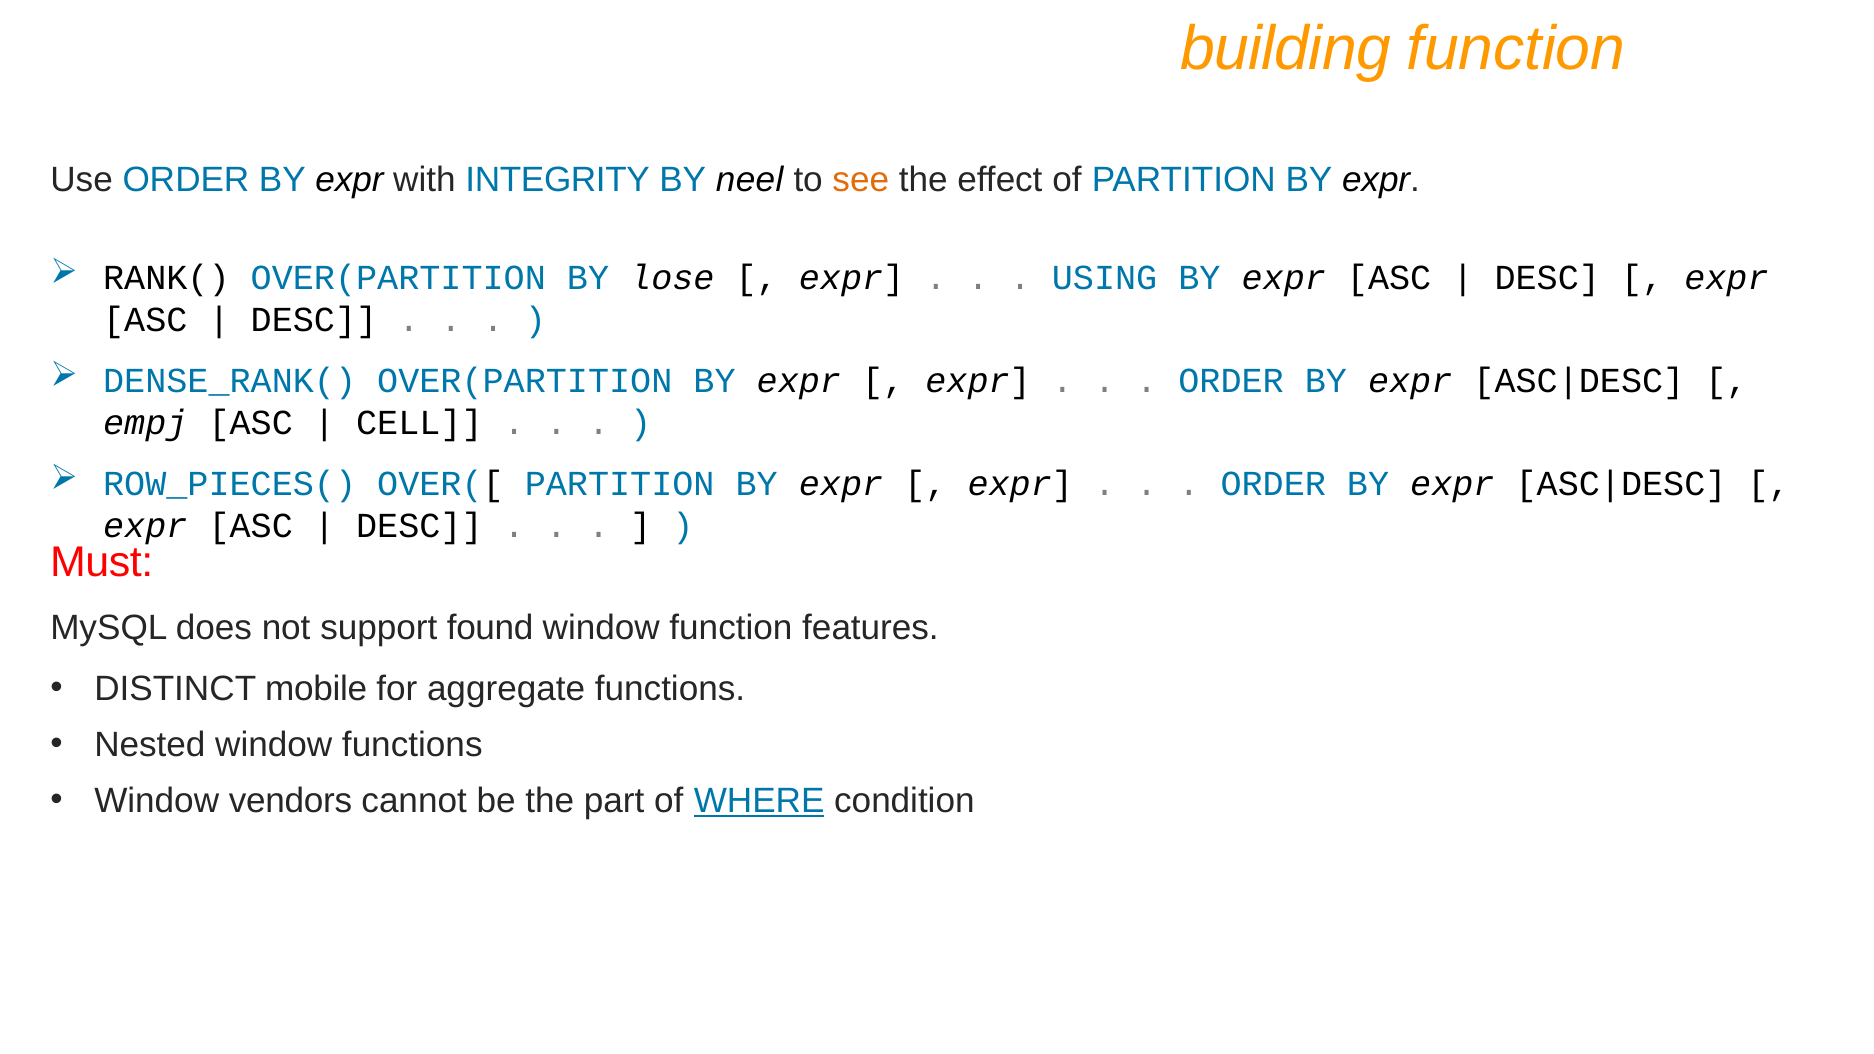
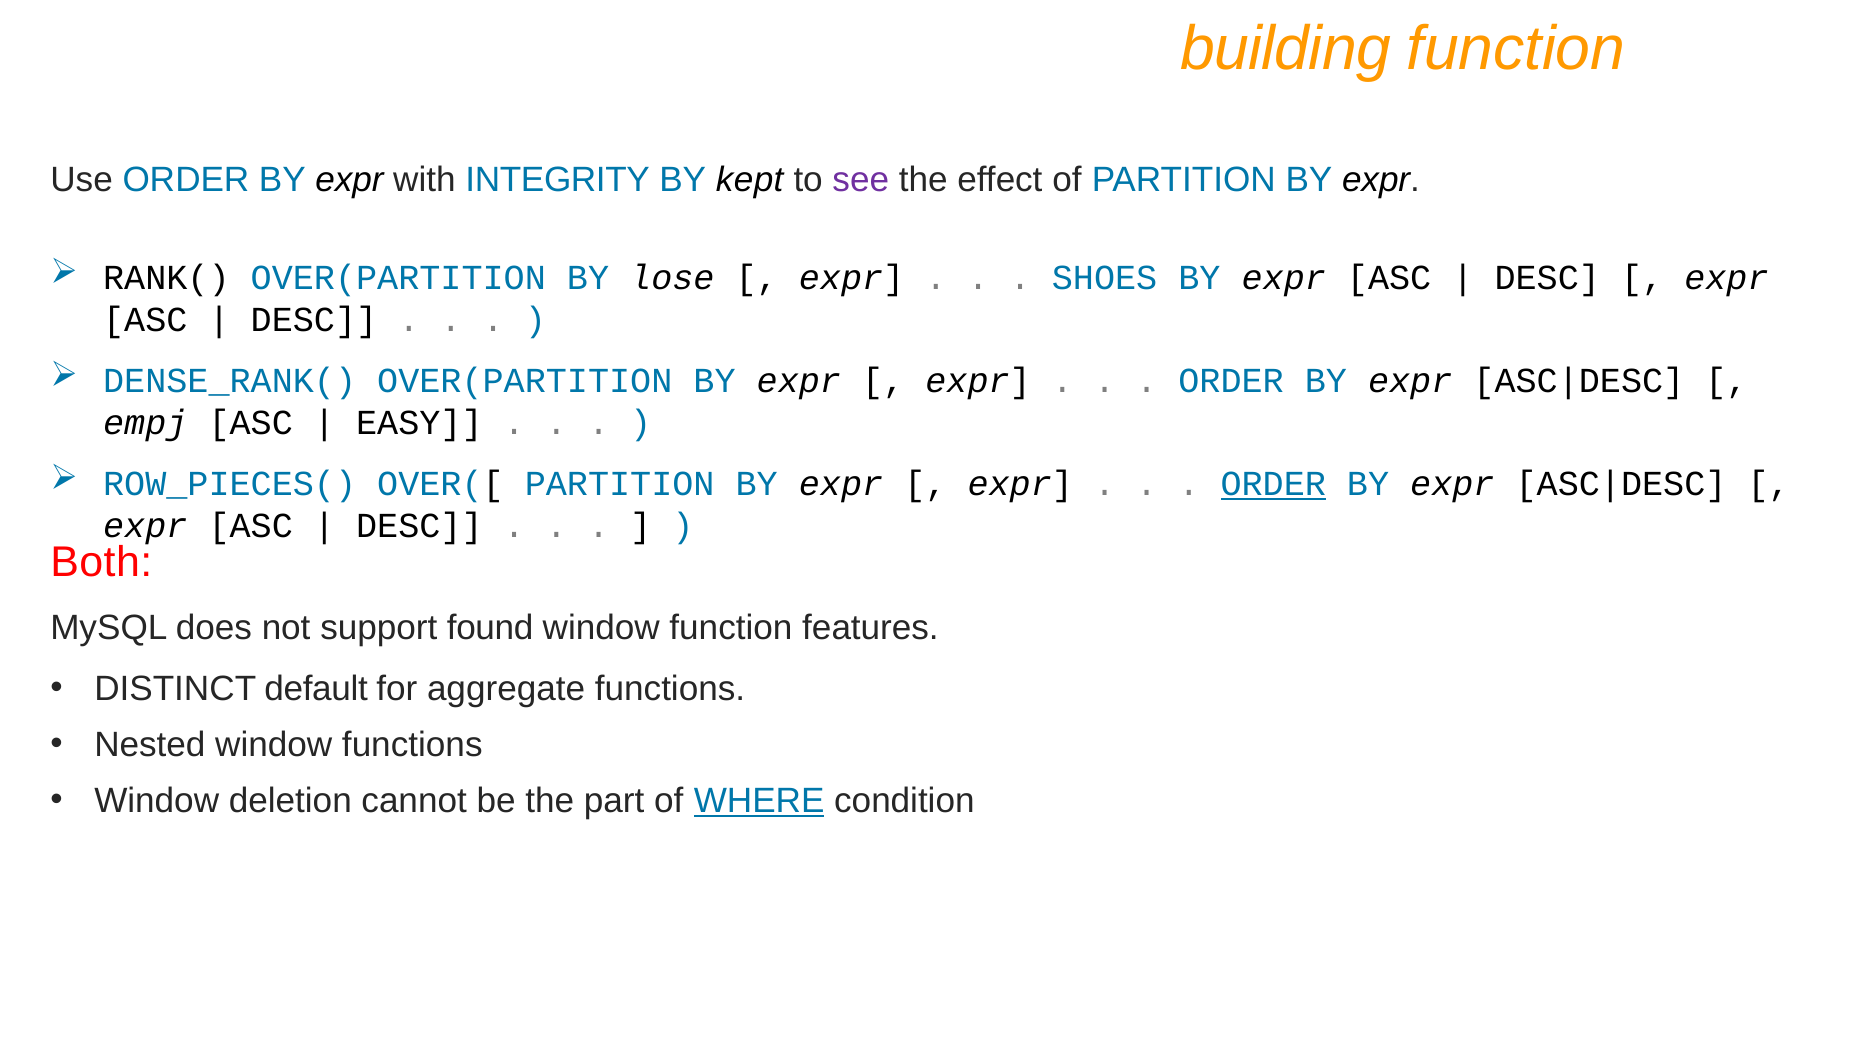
neel: neel -> kept (750, 180)
see colour: orange -> purple (861, 180)
USING: USING -> SHOES (1105, 278)
CELL: CELL -> EASY (419, 423)
ORDER underline: none -> present (1273, 484)
Must: Must -> Both (101, 563)
mobile: mobile -> default (316, 689)
vendors: vendors -> deletion (290, 801)
